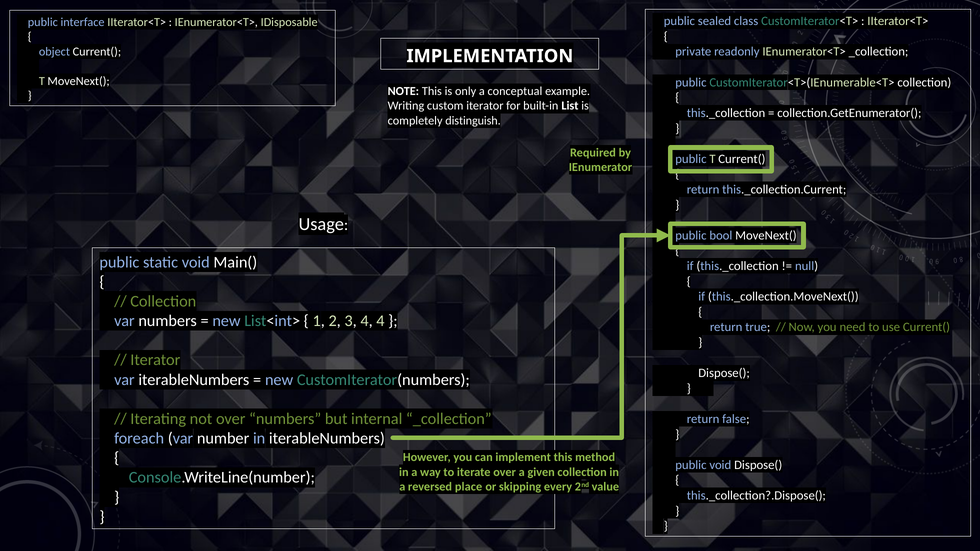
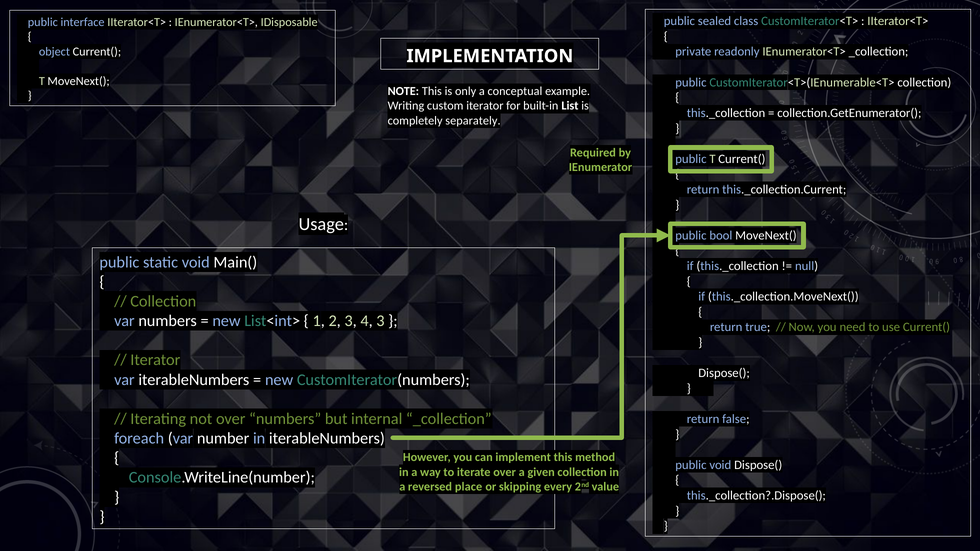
distinguish: distinguish -> separately (473, 121)
4 4: 4 -> 3 (380, 321)
